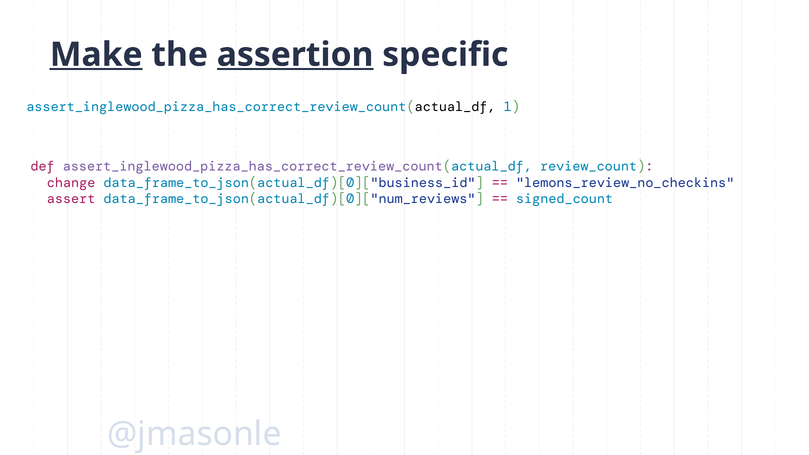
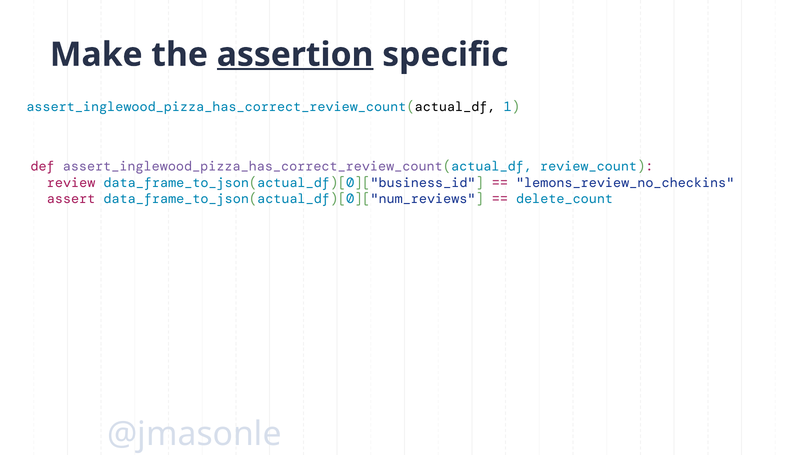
Make underline: present -> none (96, 55)
change: change -> review (71, 183)
signed_count: signed_count -> delete_count (565, 199)
